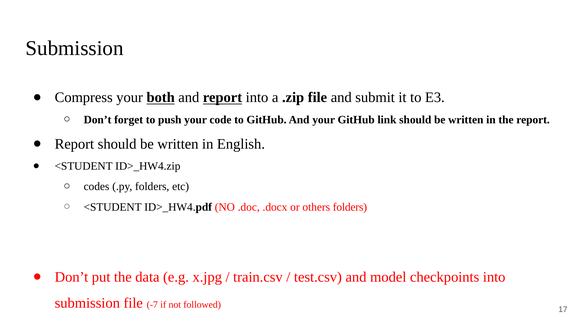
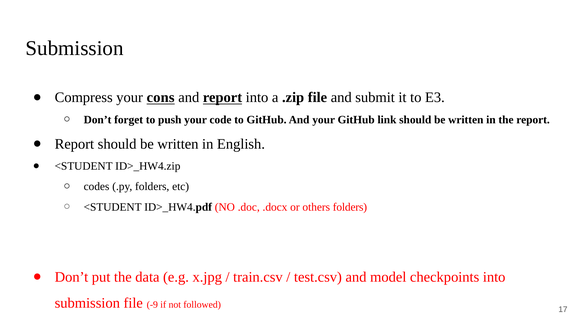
both: both -> cons (161, 97)
-7: -7 -> -9 (152, 305)
